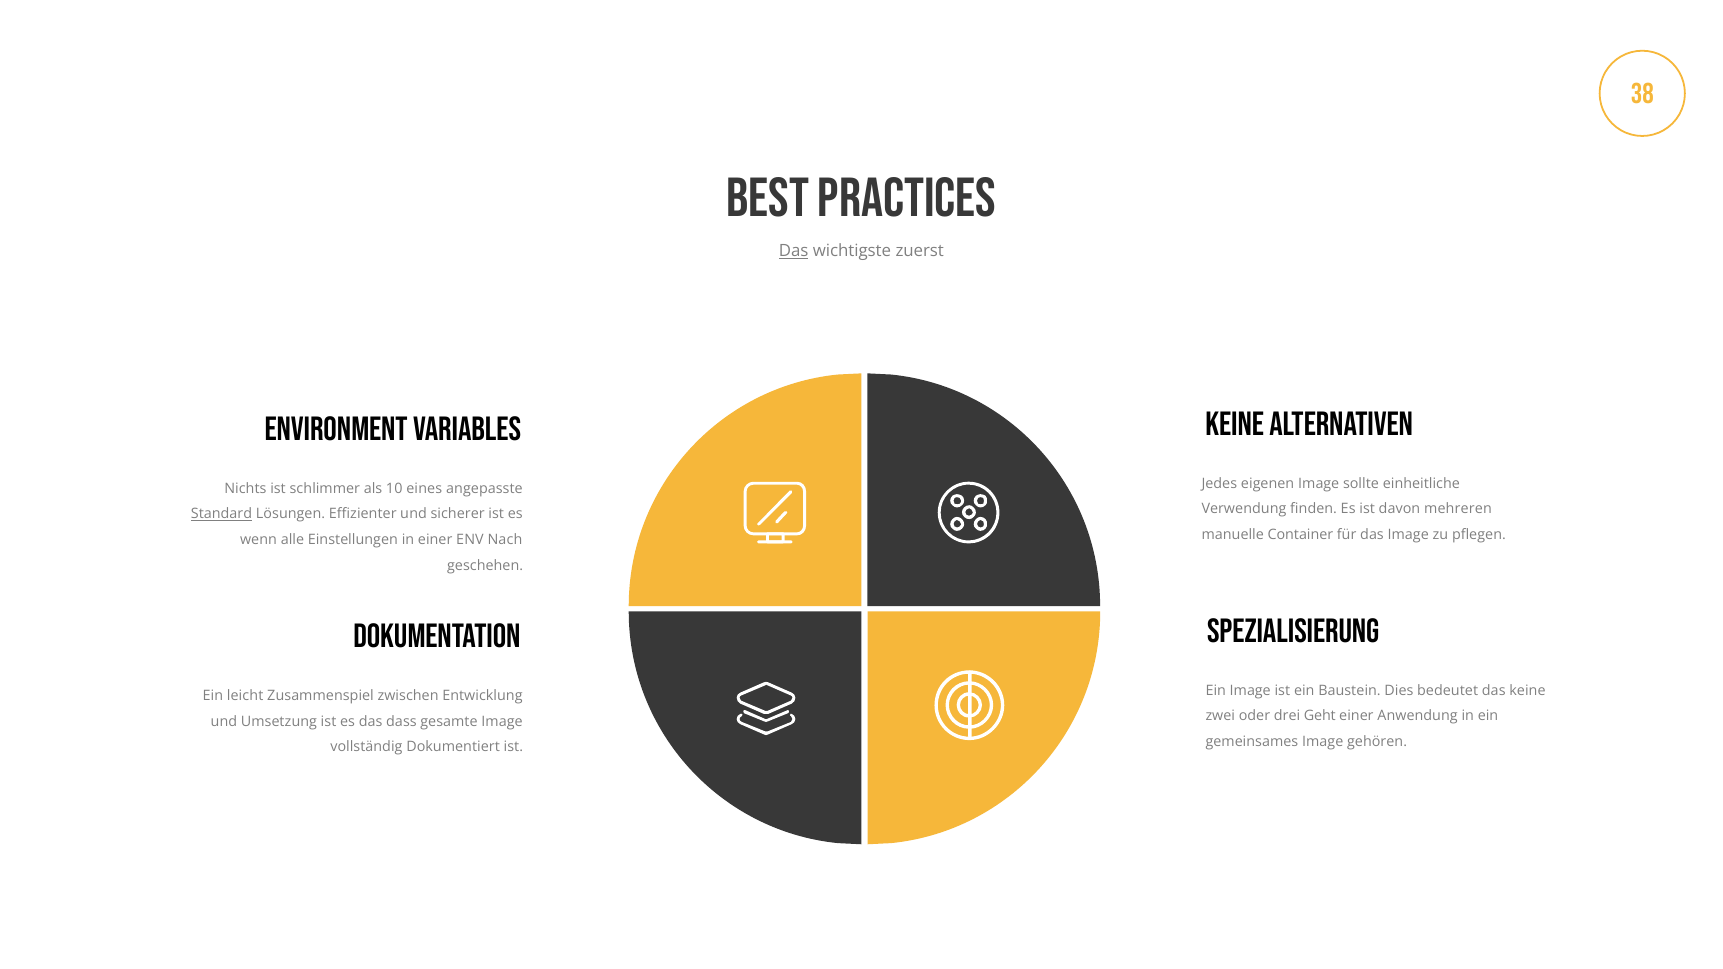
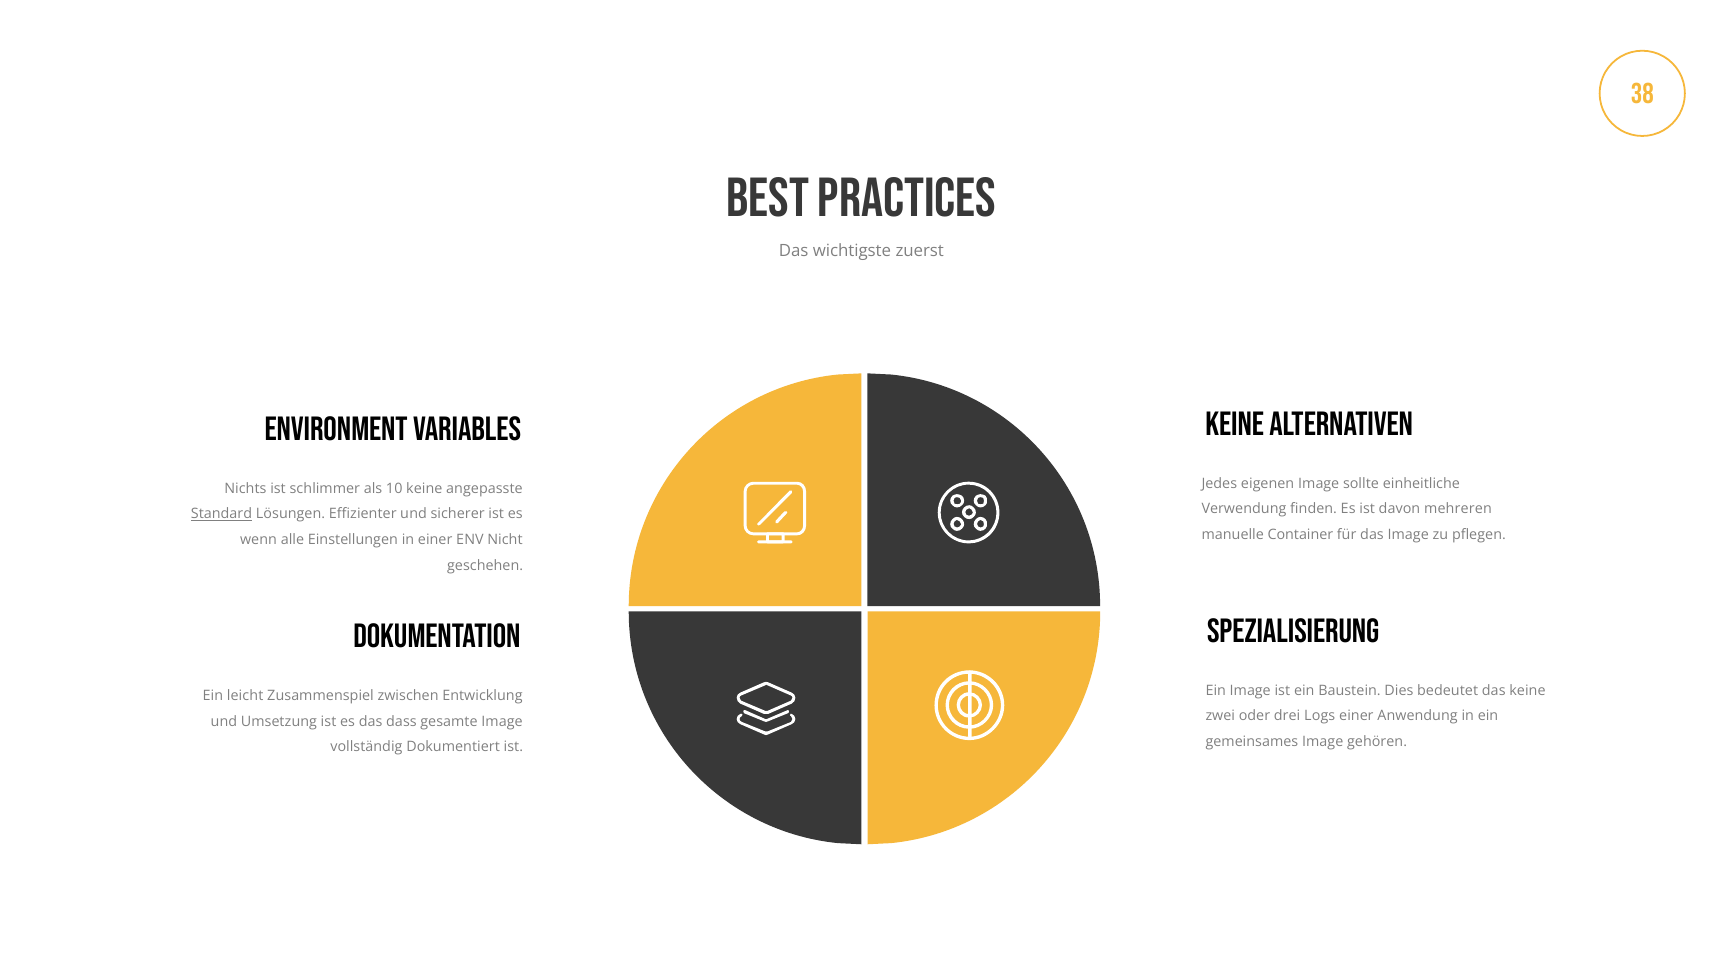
Das underline: present -> none (794, 251)
10 eines: eines -> keine (424, 488)
Nach: Nach -> Nicht (505, 540)
Geht: Geht -> Logs (1320, 716)
